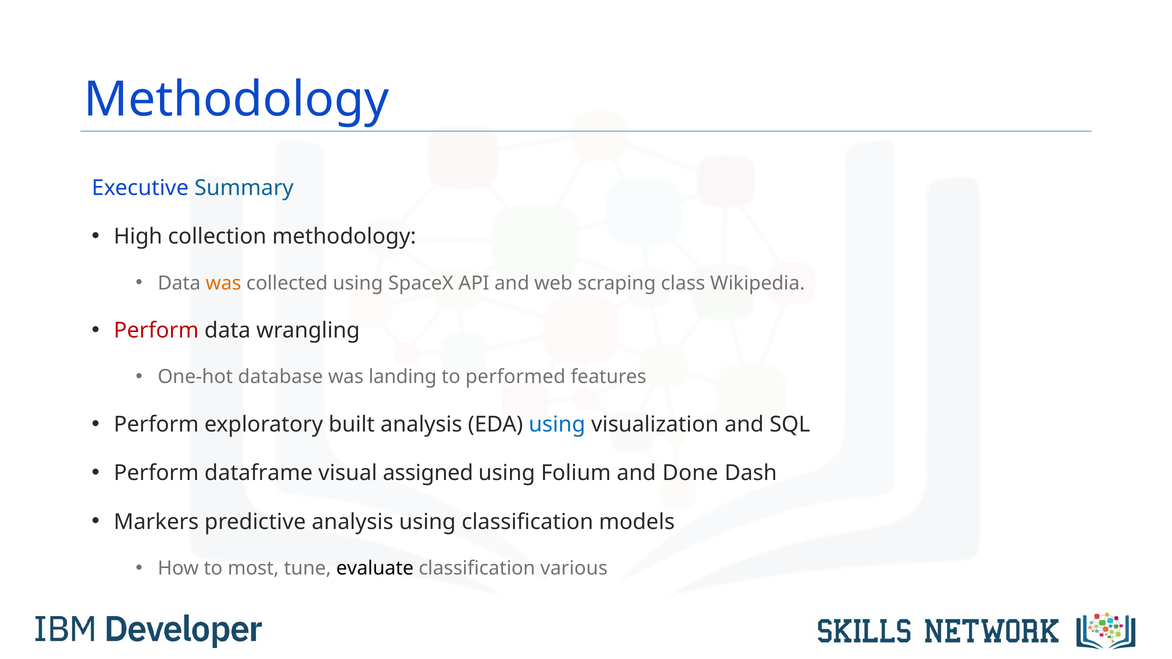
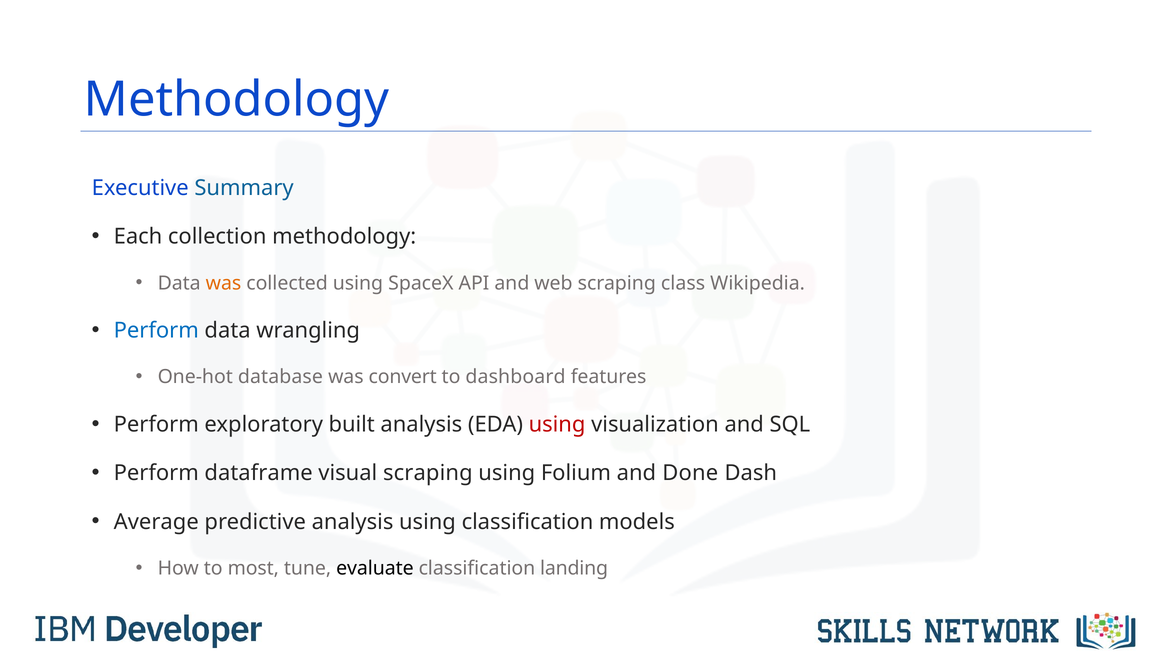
High: High -> Each (138, 237)
Perform colour: red -> blue (156, 331)
landing: landing -> convert (403, 377)
performed: performed -> dashboard (516, 377)
using colour: blue -> red (557, 425)
visual assigned: assigned -> scraping (428, 473)
Markers: Markers -> Average (156, 522)
various: various -> landing (574, 569)
